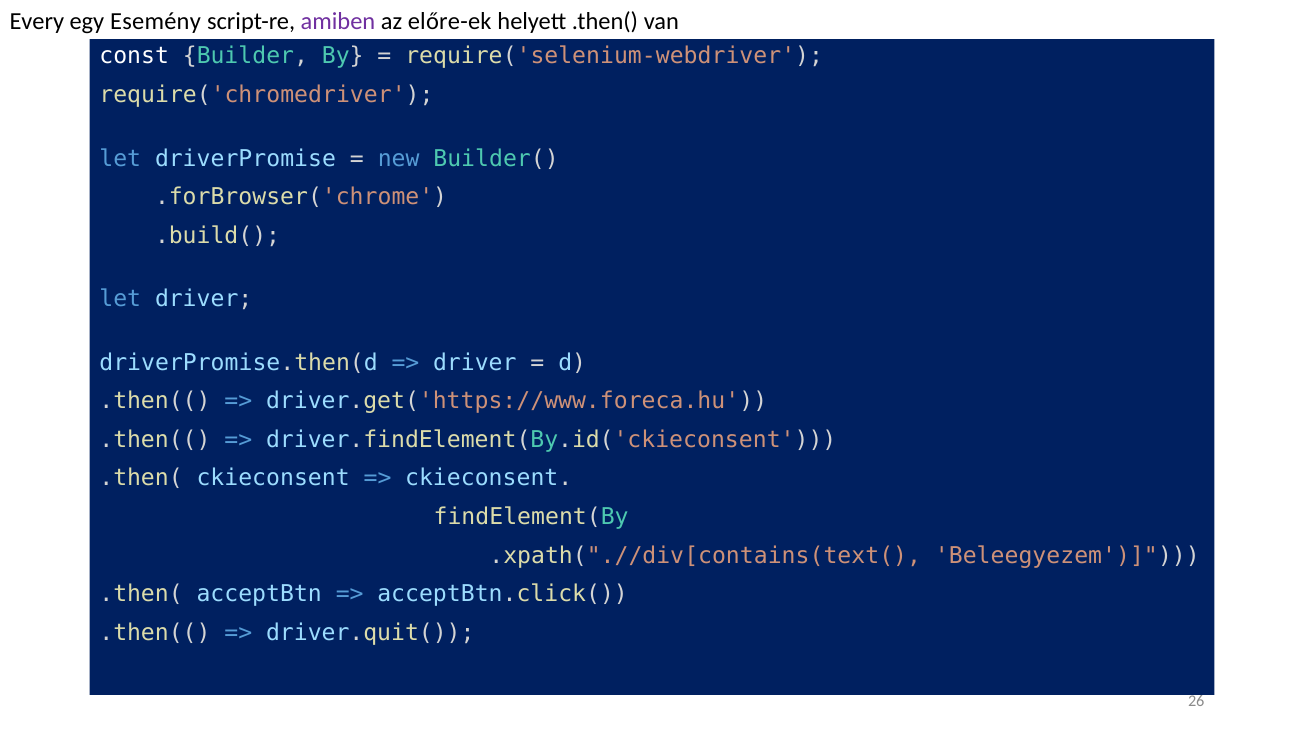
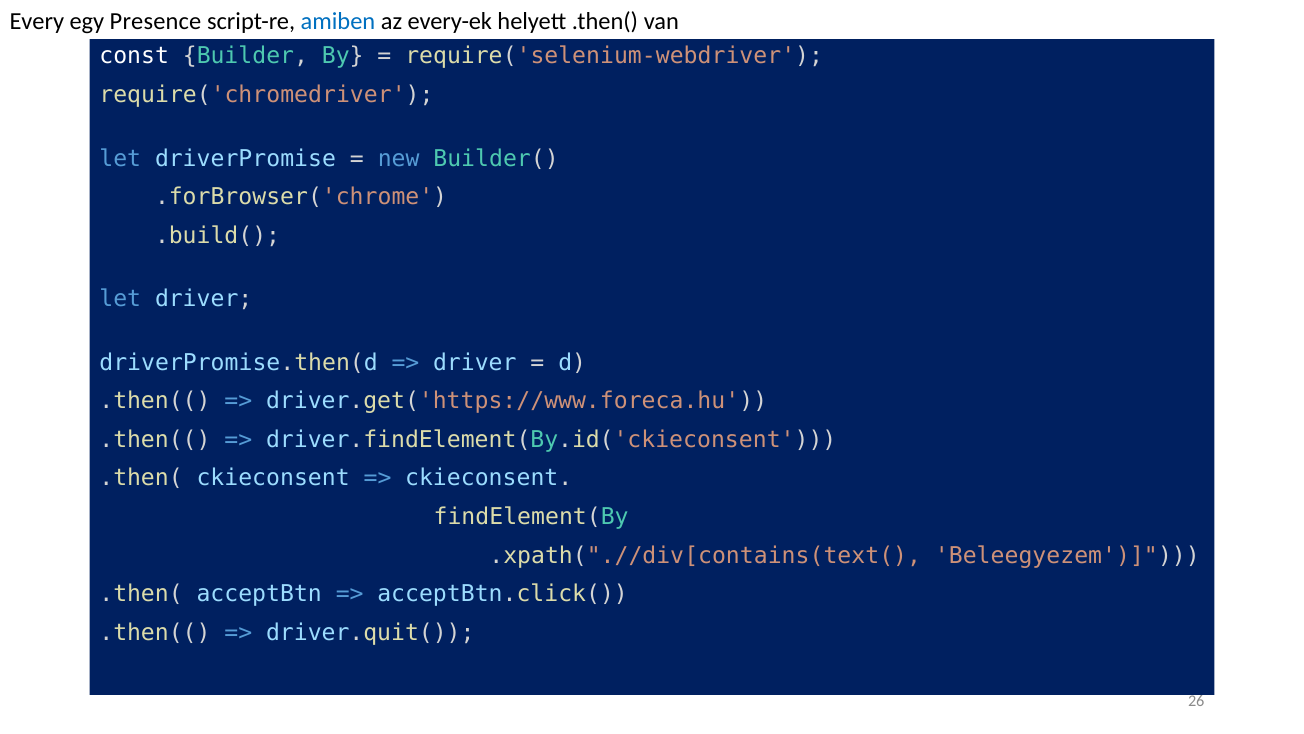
Esemény: Esemény -> Presence (156, 21)
amiben colour: purple -> blue (338, 21)
előre-ek: előre-ek -> every-ek (450, 21)
